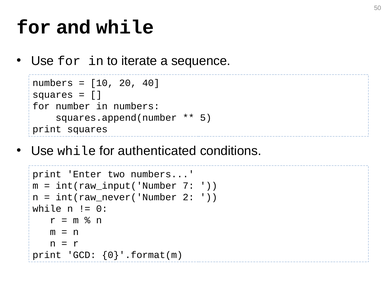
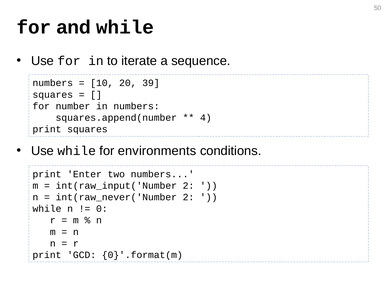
40: 40 -> 39 (151, 83)
5: 5 -> 4 (206, 118)
authenticated: authenticated -> environments (157, 151)
int(raw_input('Number 7: 7 -> 2 (188, 185)
